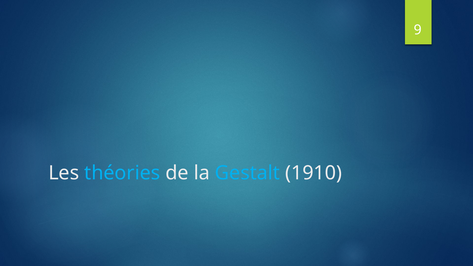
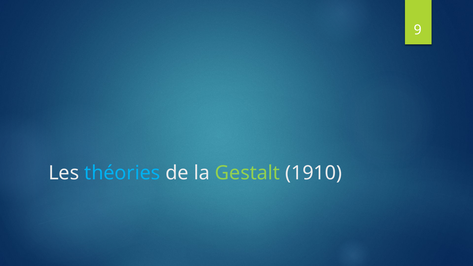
Gestalt colour: light blue -> light green (248, 173)
